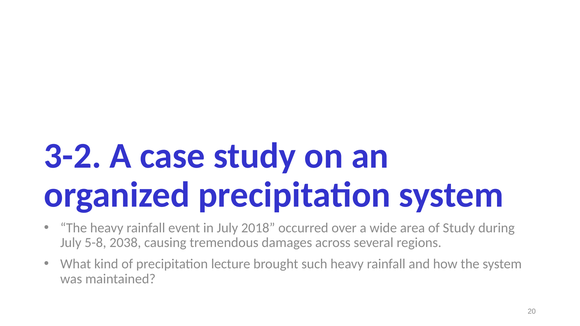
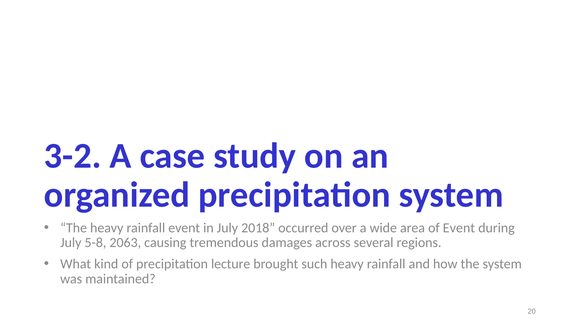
of Study: Study -> Event (459, 228)
2038: 2038 -> 2063 (125, 243)
